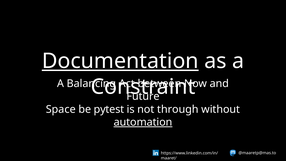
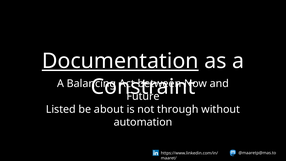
Space: Space -> Listed (61, 109)
pytest: pytest -> about (109, 109)
automation underline: present -> none (143, 122)
